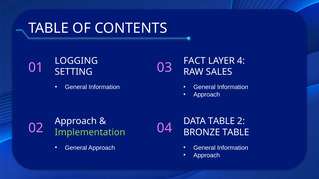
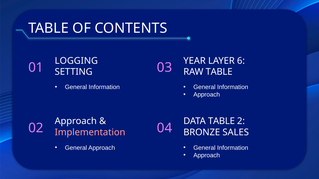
FACT: FACT -> YEAR (195, 61)
4: 4 -> 6 (241, 61)
RAW SALES: SALES -> TABLE (219, 72)
Implementation colour: light green -> pink (90, 133)
BRONZE TABLE: TABLE -> SALES (236, 133)
